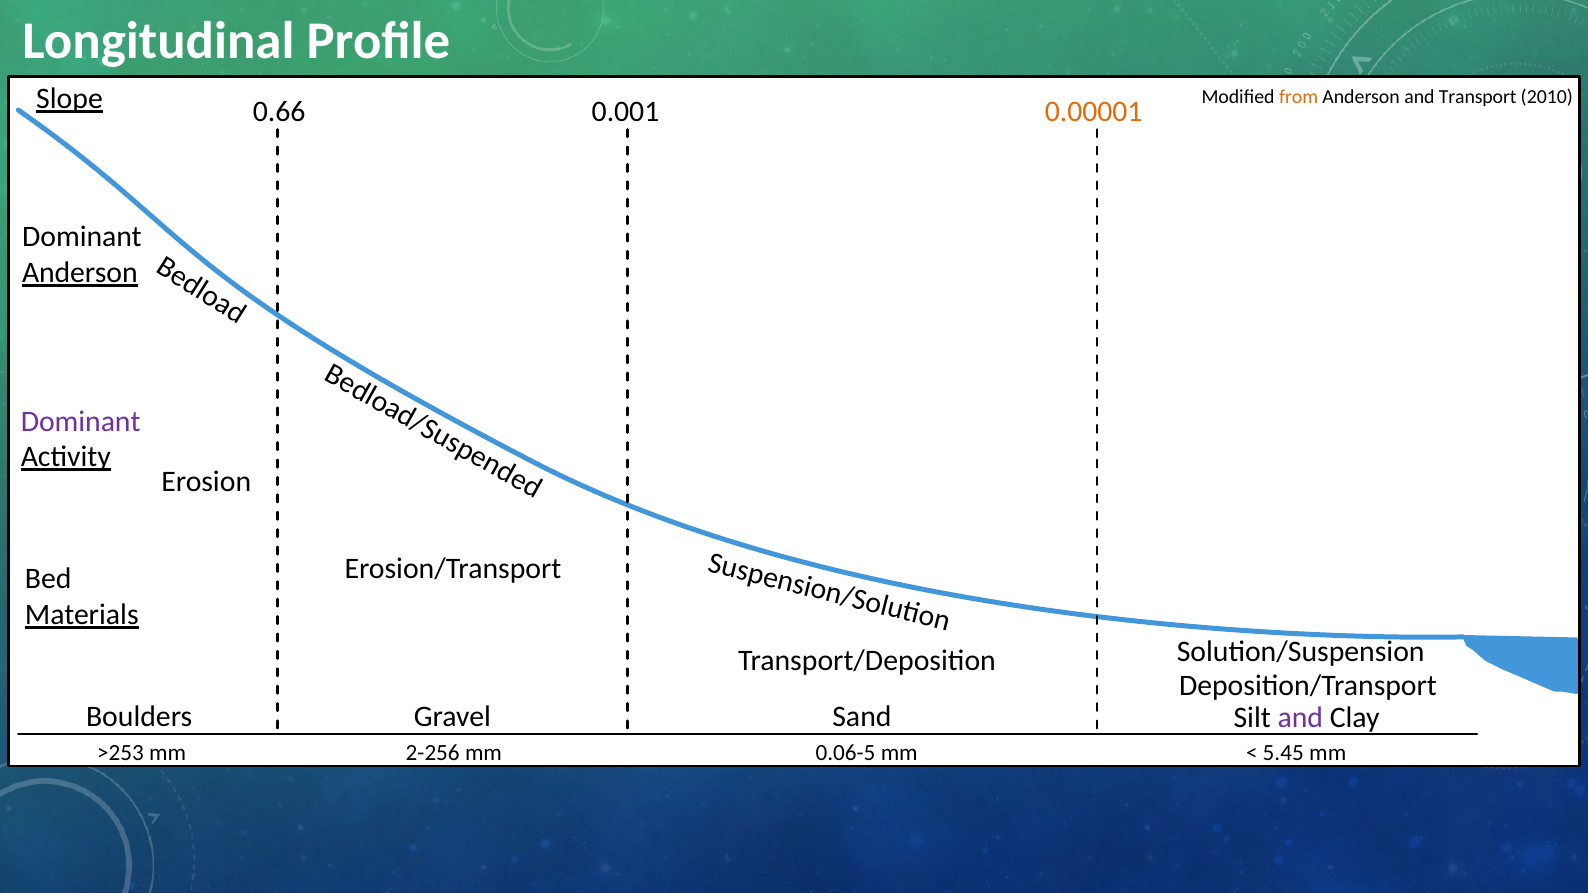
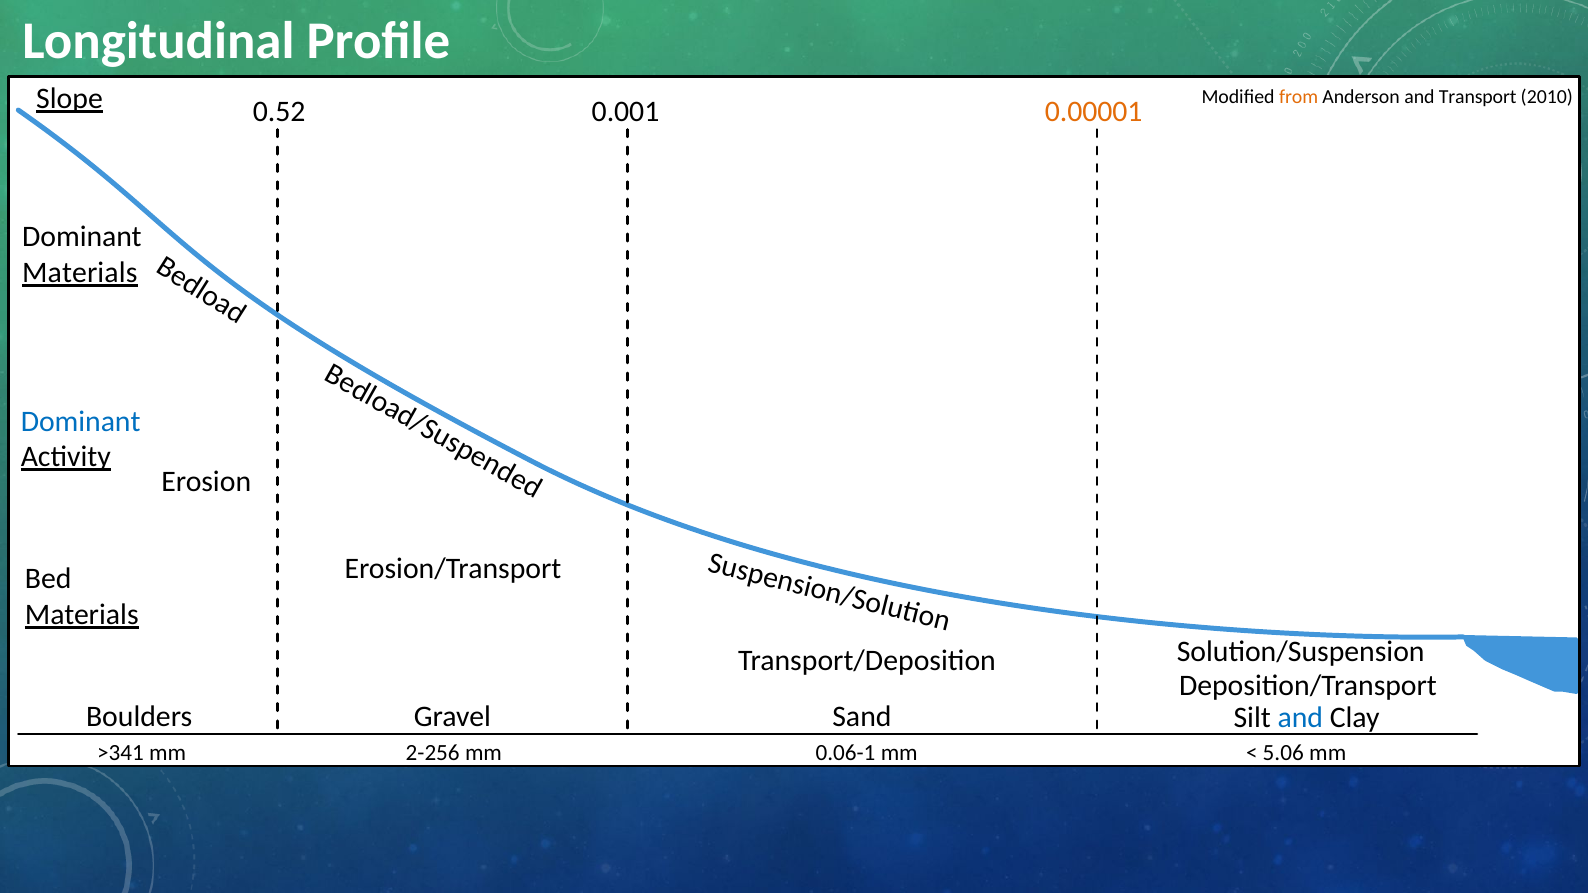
0.66: 0.66 -> 0.52 (279, 112)
Anderson: Anderson -> Materials (80, 272)
Dominant colour: purple -> blue (81, 421)
and colour: purple -> blue (1300, 717)
>253: >253 -> >341 (120, 753)
0.06-5: 0.06-5 -> 0.06-1 (845, 753)
5.45: 5.45 -> 5.06 (1283, 753)
